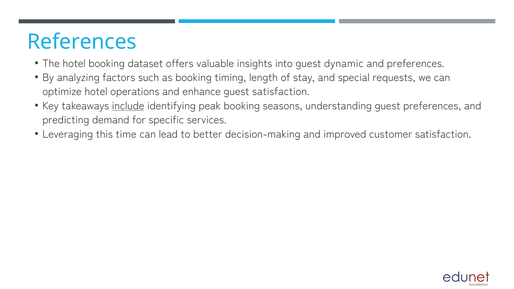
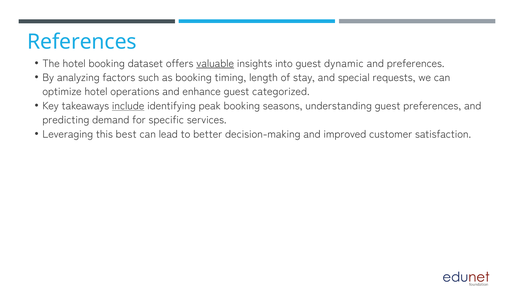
valuable underline: none -> present (215, 64)
guest satisfaction: satisfaction -> categorized (281, 92)
time: time -> best (126, 134)
